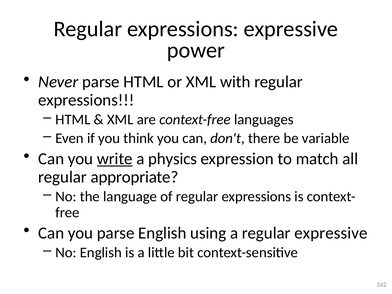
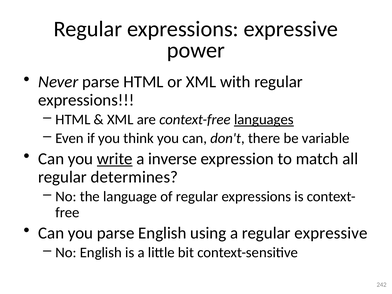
languages underline: none -> present (264, 120)
physics: physics -> inverse (173, 159)
appropriate: appropriate -> determines (134, 177)
